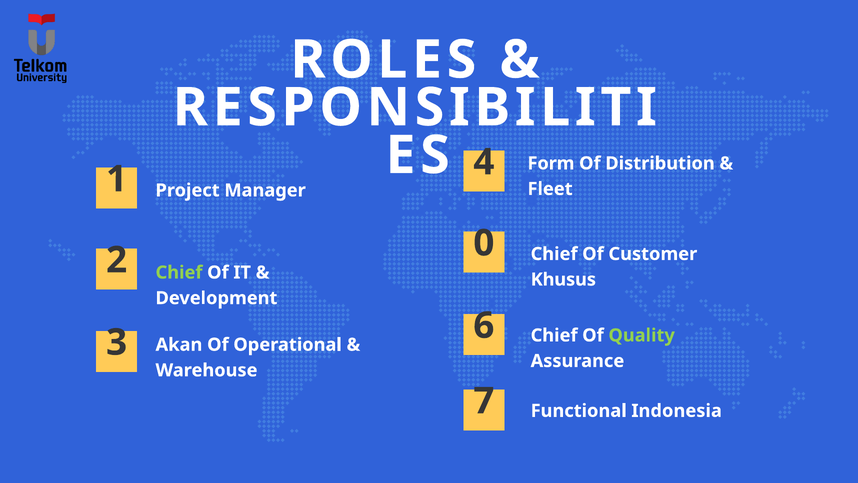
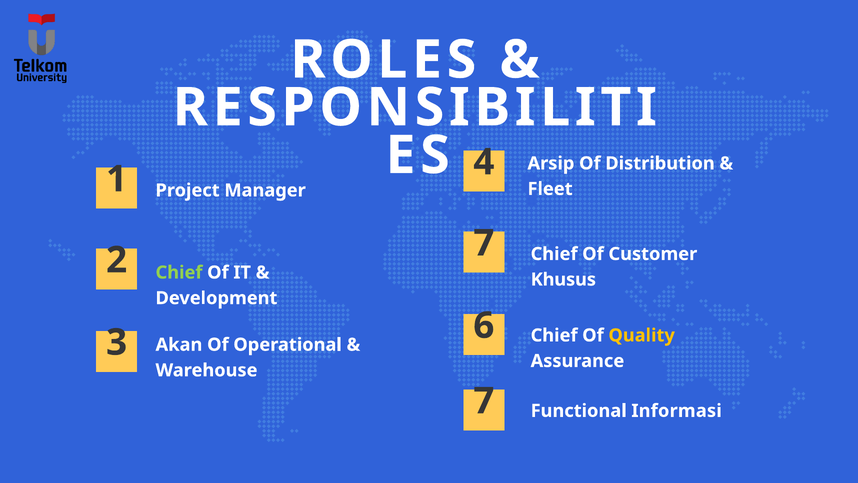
Form: Form -> Arsip (551, 163)
2 0: 0 -> 7 (484, 243)
Quality colour: light green -> yellow (642, 335)
Indonesia: Indonesia -> Informasi (677, 411)
